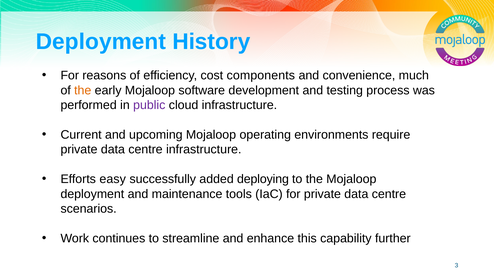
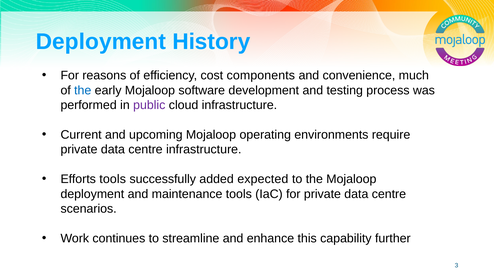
the colour: orange -> blue (83, 90)
Efforts easy: easy -> tools (113, 179)
deploying: deploying -> expected (263, 179)
